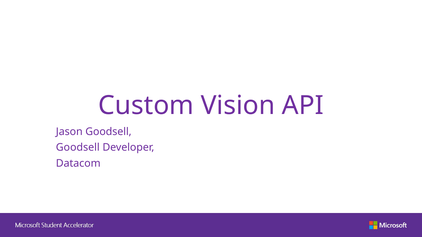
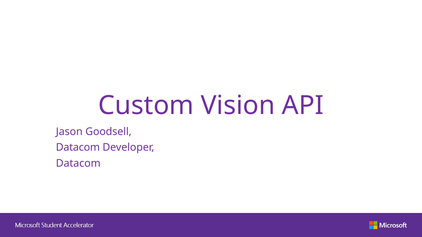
Goodsell: Goodsell -> Datacom (78, 148)
